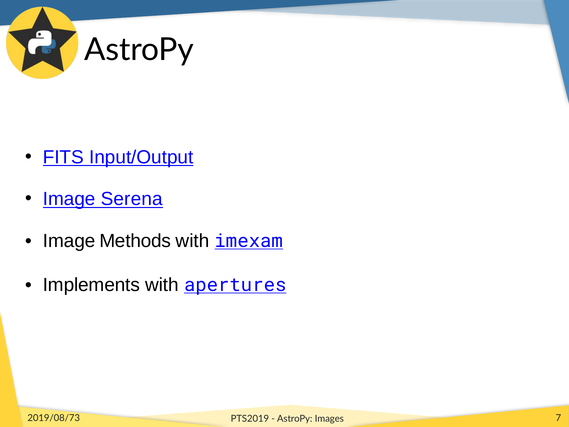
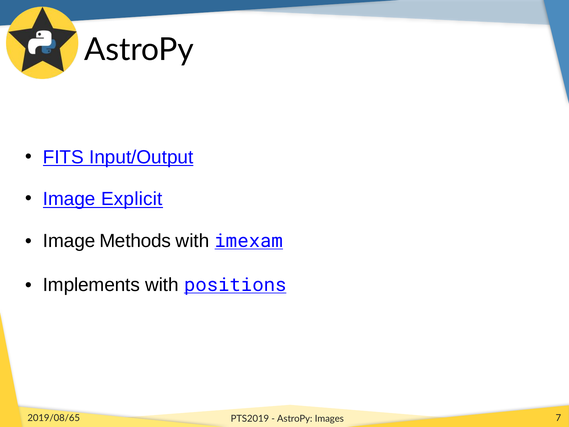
Serena: Serena -> Explicit (132, 199)
apertures: apertures -> positions (235, 285)
2019/08/73: 2019/08/73 -> 2019/08/65 (54, 418)
